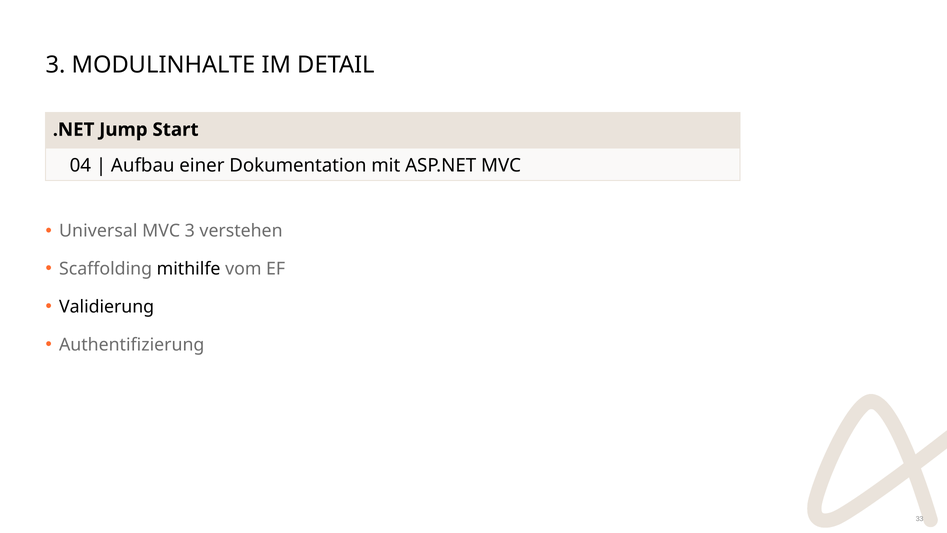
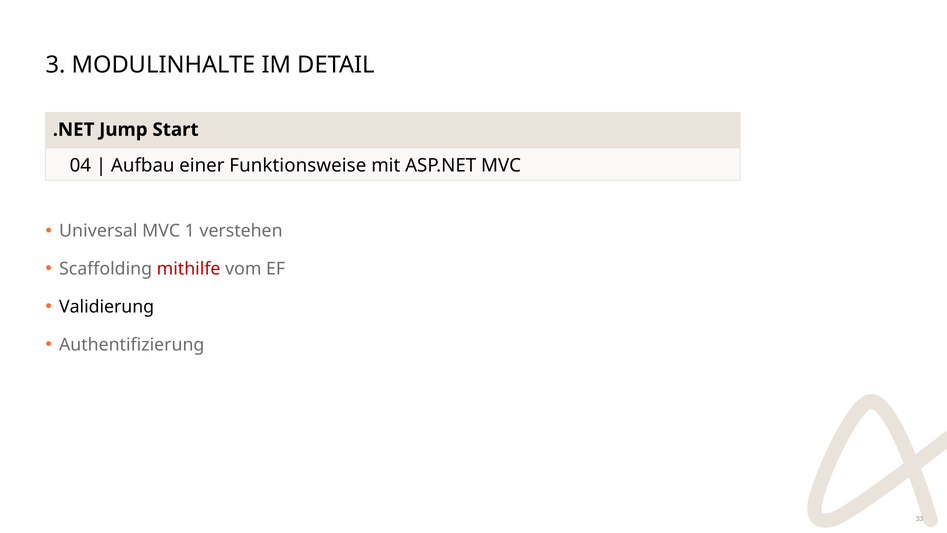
Dokumentation: Dokumentation -> Funktionsweise (298, 165)
MVC 3: 3 -> 1 (190, 231)
mithilfe colour: black -> red (189, 269)
